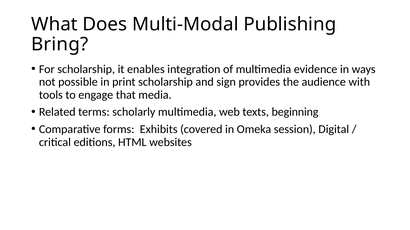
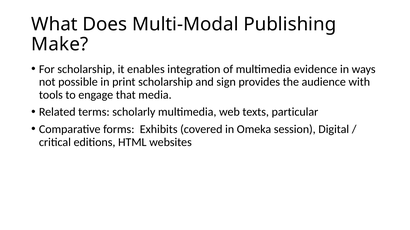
Bring: Bring -> Make (60, 45)
beginning: beginning -> particular (295, 112)
